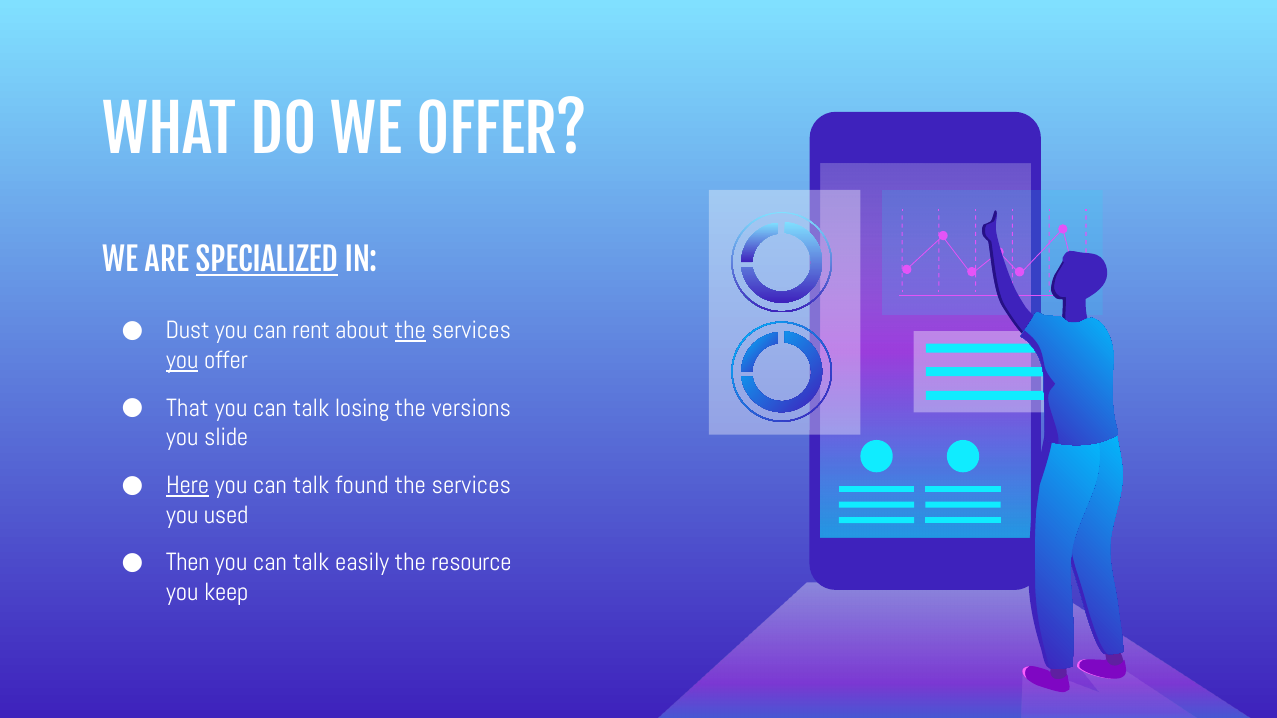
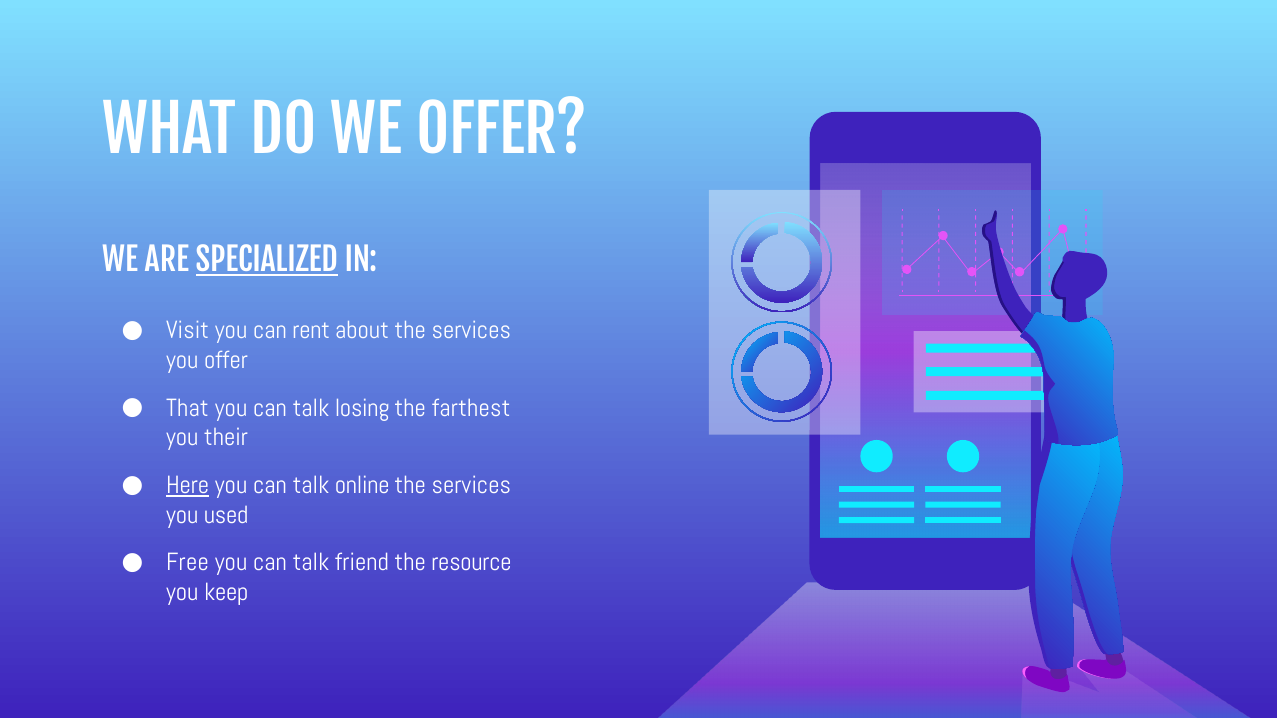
Dust: Dust -> Visit (188, 331)
the underline: present -> none (410, 331)
you underline: present -> none (182, 361)
versions: versions -> farthest (471, 408)
slide: slide -> their (226, 438)
found: found -> online (362, 485)
Then: Then -> Free (187, 563)
easily: easily -> friend (362, 563)
